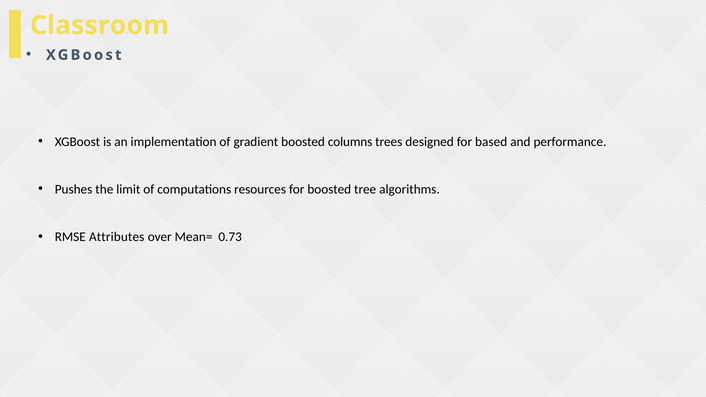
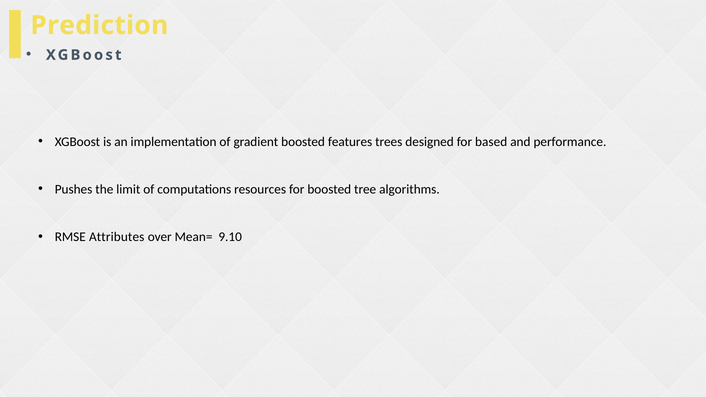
Classroom: Classroom -> Prediction (99, 25)
columns: columns -> features (350, 142)
0.73: 0.73 -> 9.10 (230, 237)
